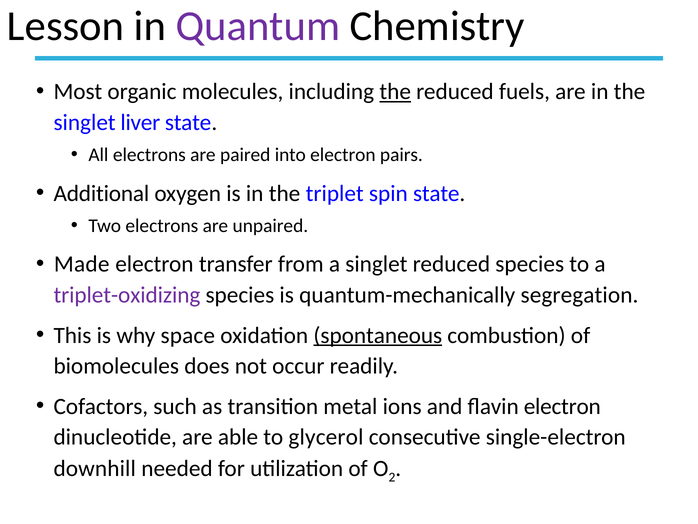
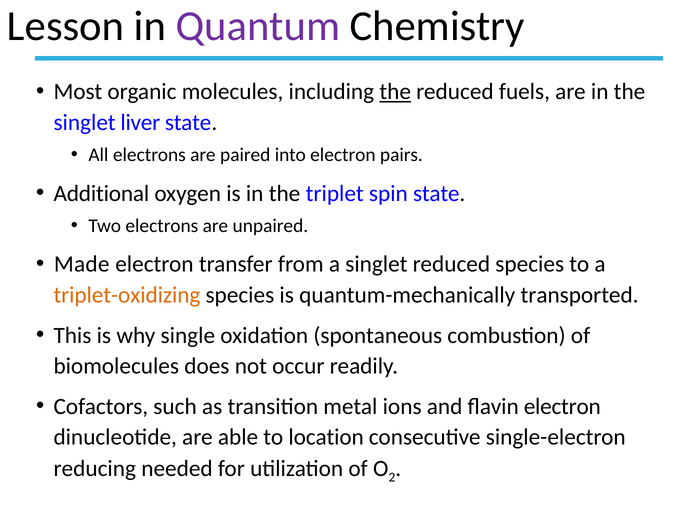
triplet-oxidizing colour: purple -> orange (127, 295)
segregation: segregation -> transported (580, 295)
space: space -> single (188, 335)
spontaneous underline: present -> none (378, 335)
glycerol: glycerol -> location (326, 437)
downhill: downhill -> reducing (95, 468)
